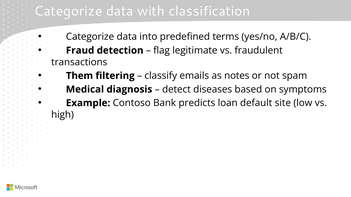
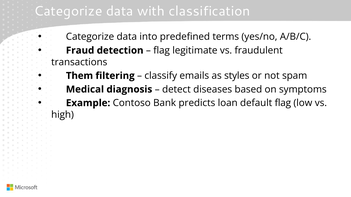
notes: notes -> styles (237, 76)
default site: site -> flag (283, 103)
